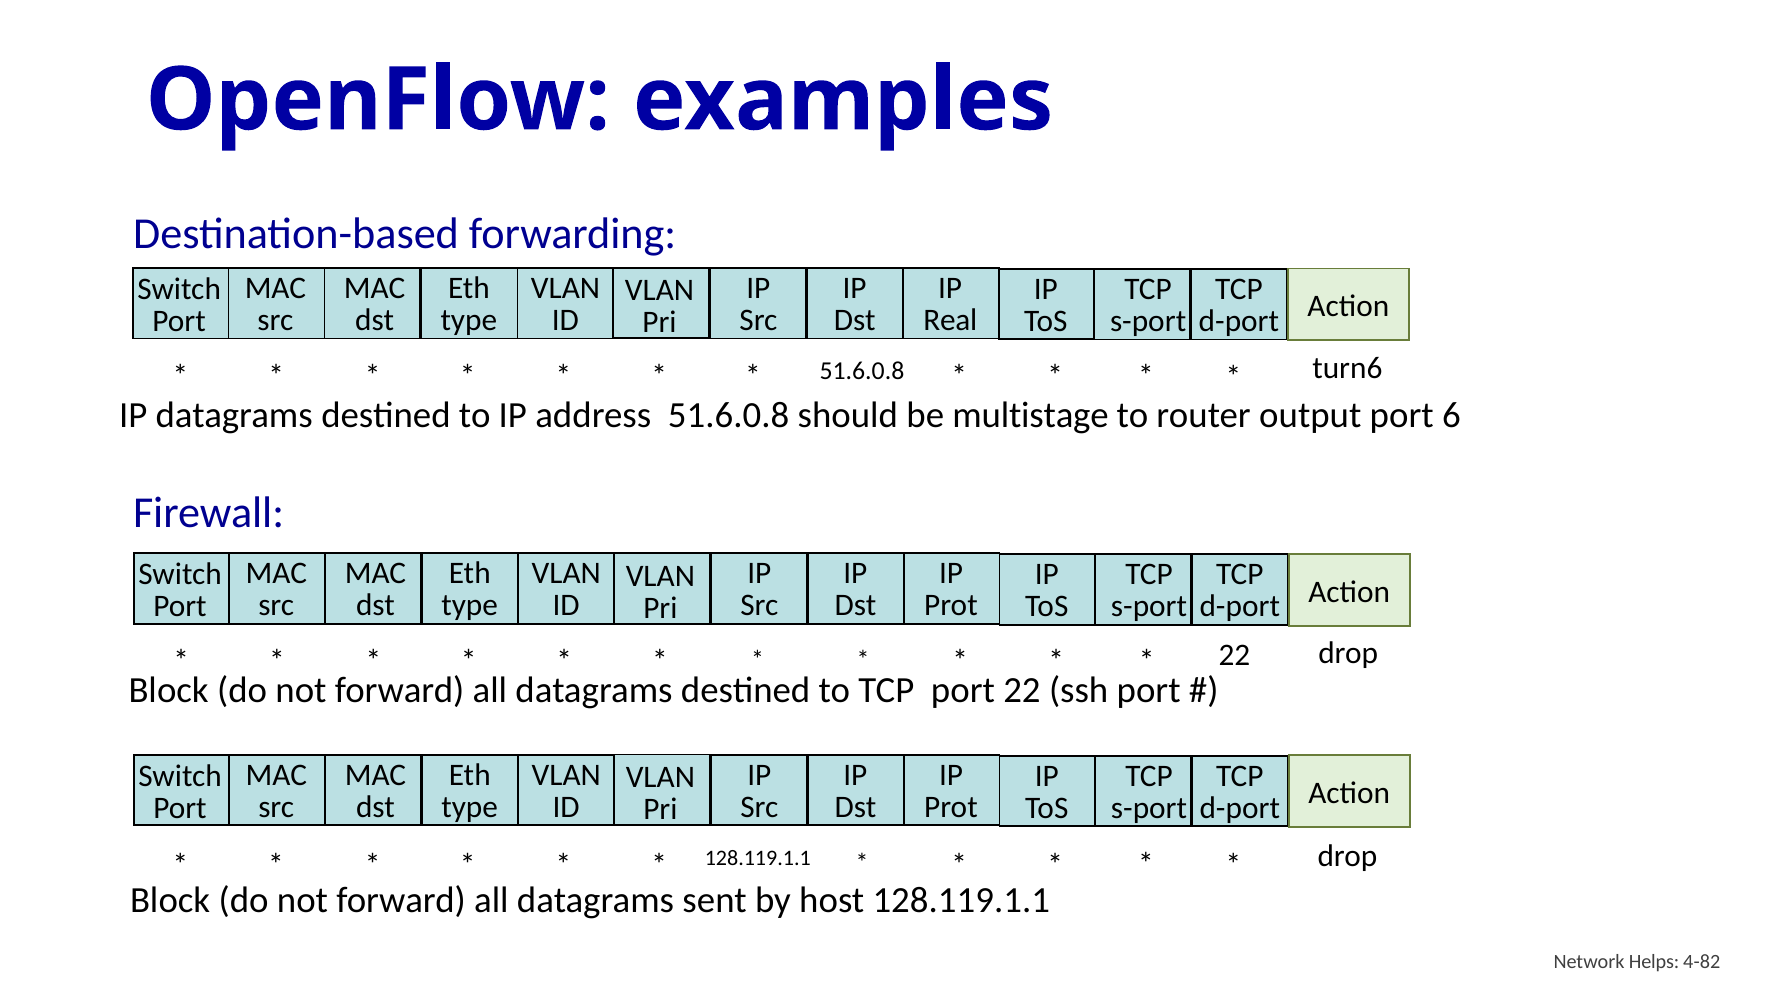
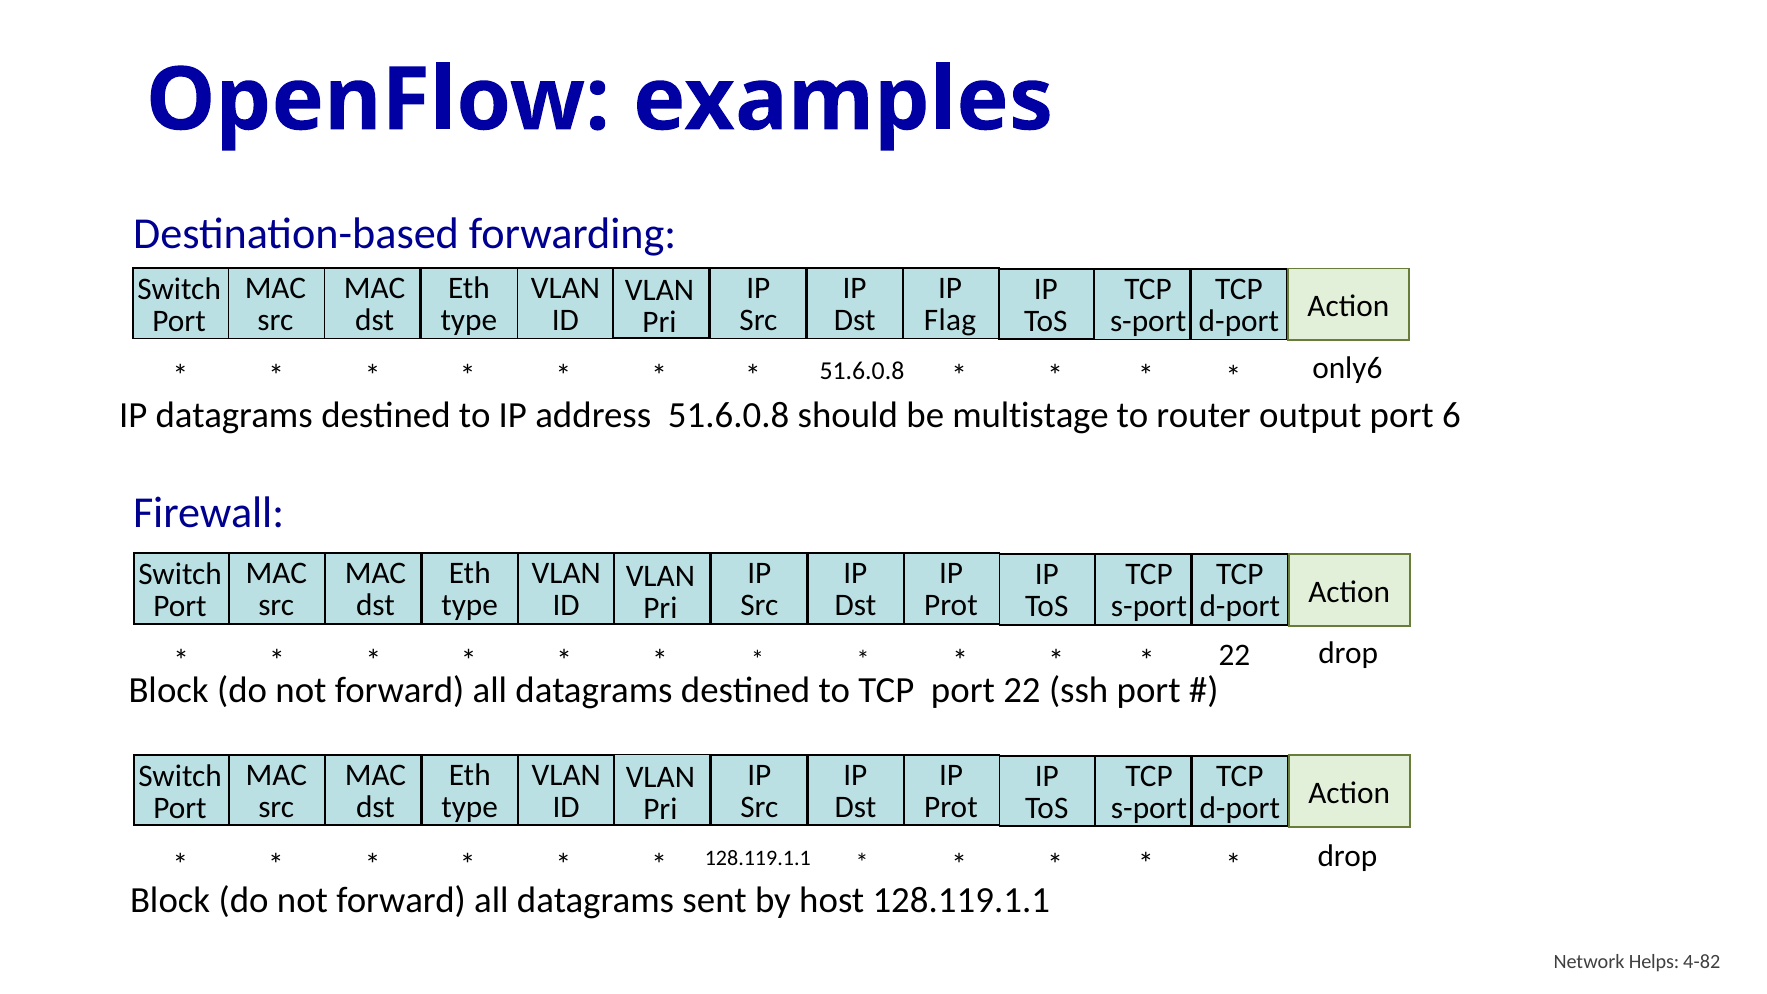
Real: Real -> Flag (950, 320)
turn6: turn6 -> only6 (1347, 368)
